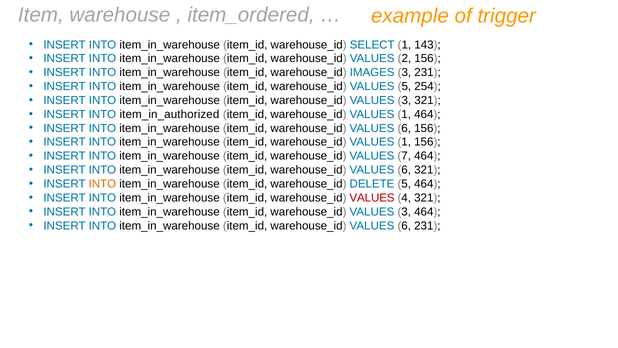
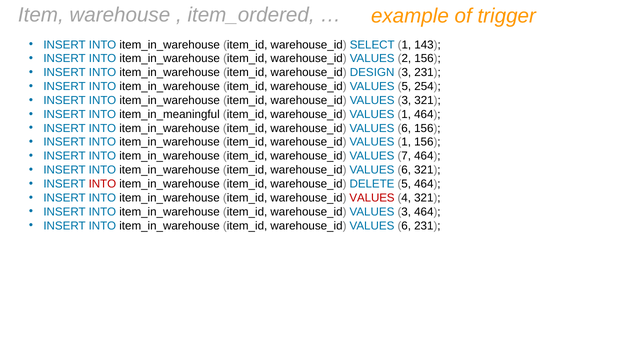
IMAGES: IMAGES -> DESIGN (372, 72)
item_in_authorized: item_in_authorized -> item_in_meaningful (170, 114)
INTO colour: orange -> red (102, 184)
